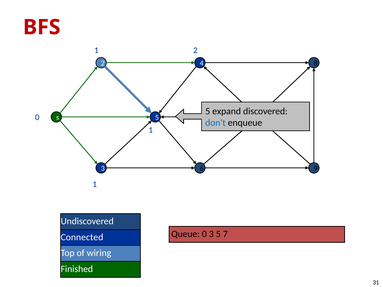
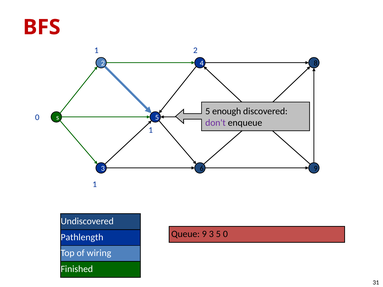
expand: expand -> enough (227, 111)
don't colour: blue -> purple (215, 123)
Queue 0: 0 -> 9 (204, 234)
5 7: 7 -> 0 (225, 234)
Connected: Connected -> Pathlength (82, 237)
